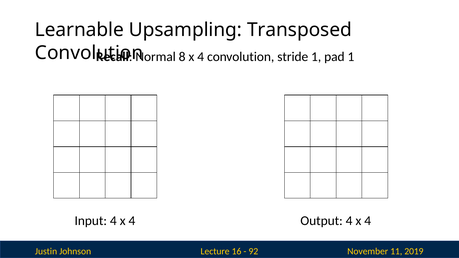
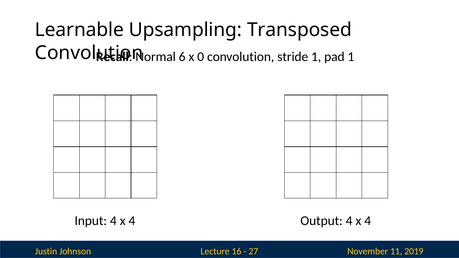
8: 8 -> 6 (182, 57)
4: 4 -> 0 (201, 57)
92: 92 -> 27 (253, 251)
